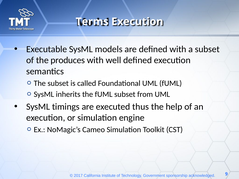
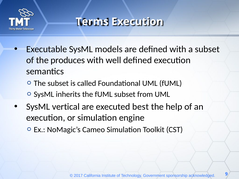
timings: timings -> vertical (66, 107)
thus: thus -> best (141, 107)
